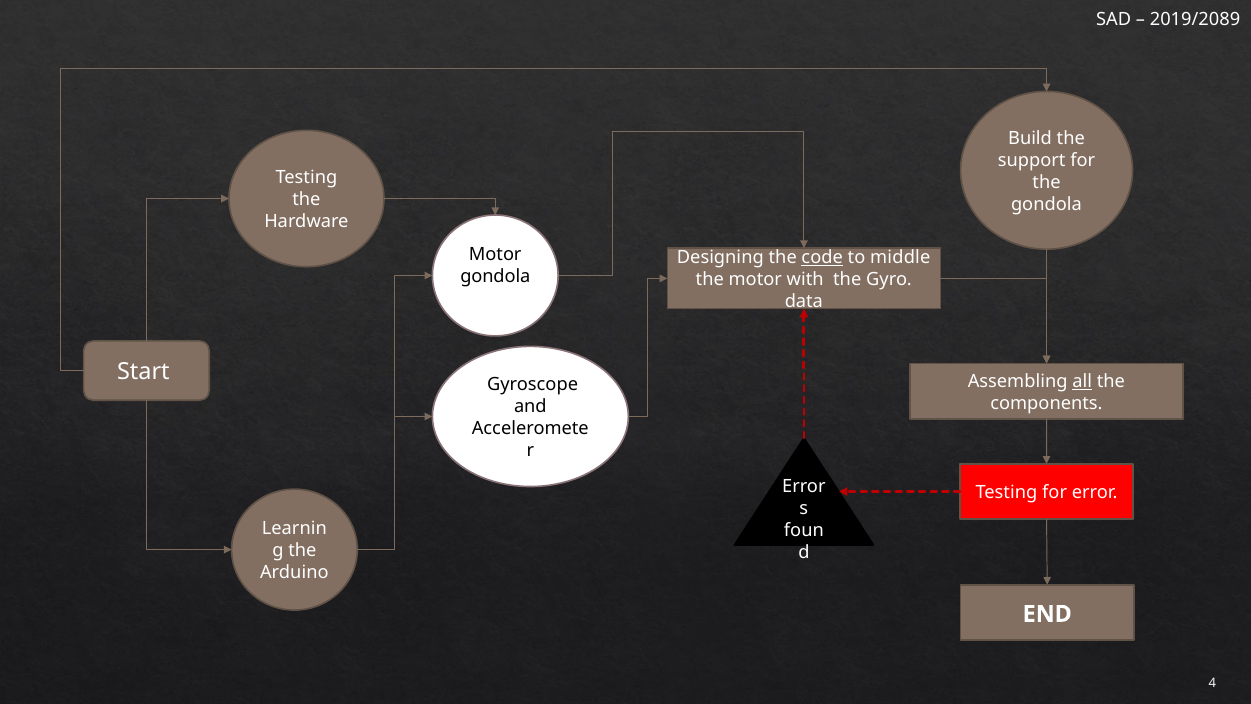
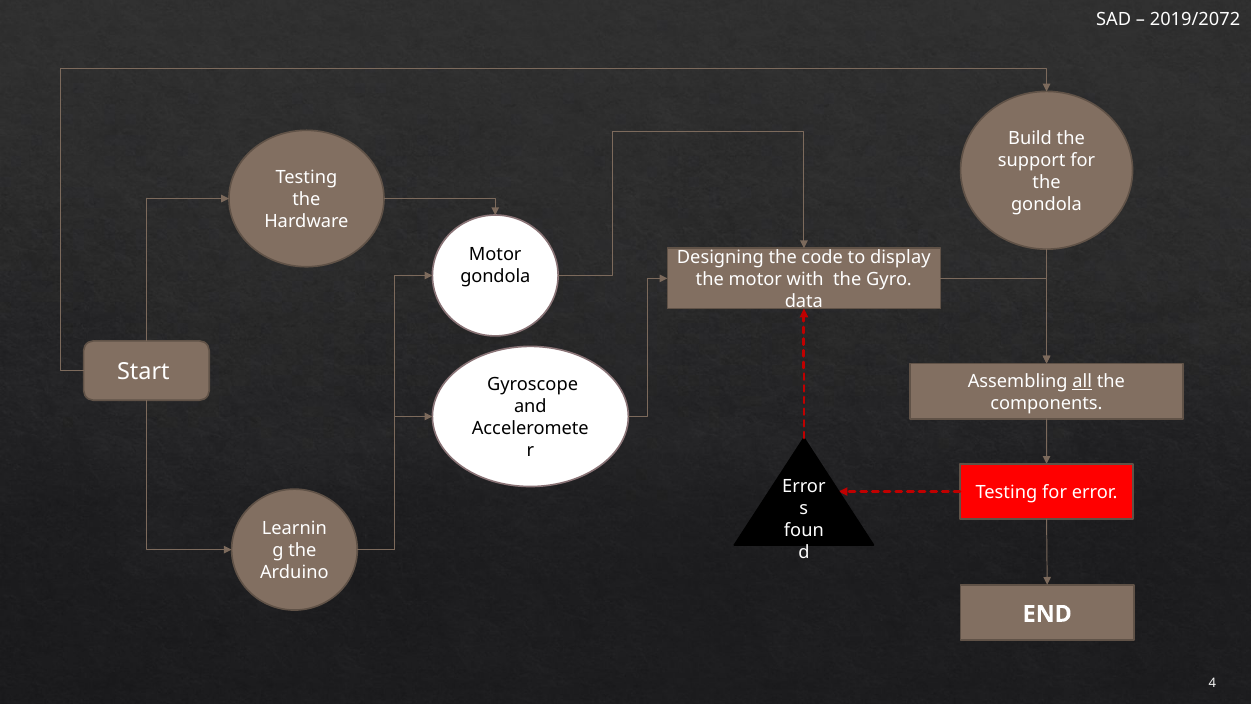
2019/2089: 2019/2089 -> 2019/2072 (1195, 19)
code underline: present -> none (822, 258)
middle: middle -> display (900, 258)
